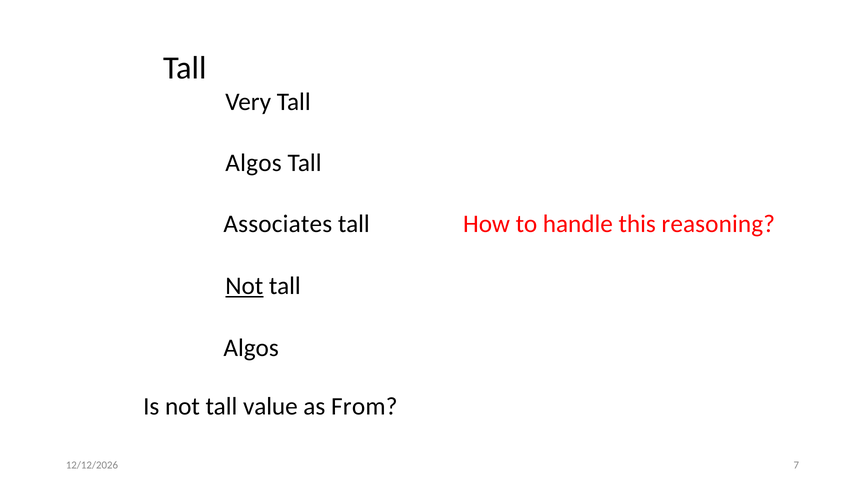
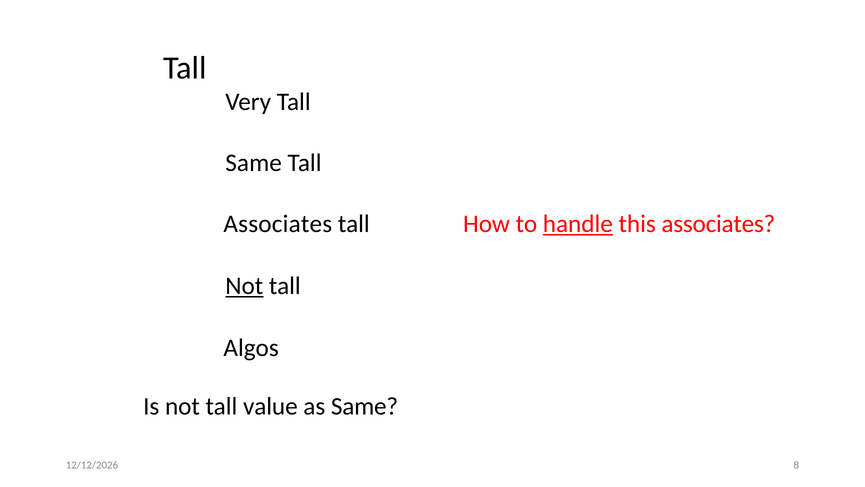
Algos: Algos -> Same (254, 163)
handle underline: none -> present (578, 224)
this reasoning: reasoning -> associates (718, 224)
as From: From -> Same (364, 406)
7: 7 -> 8 (796, 465)
